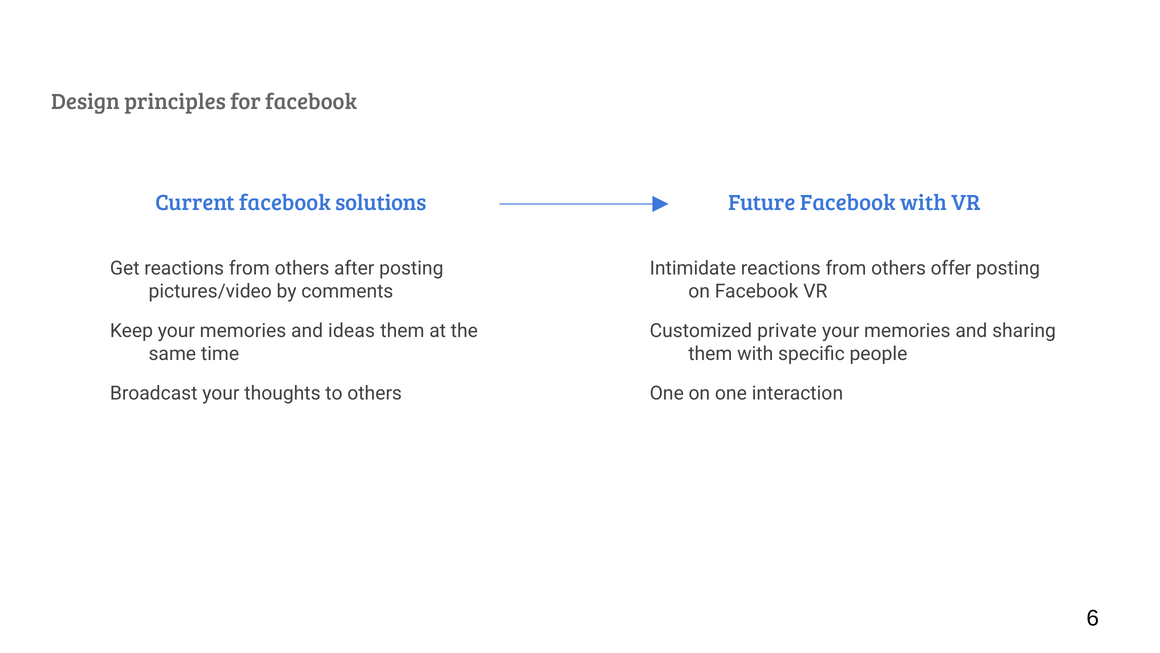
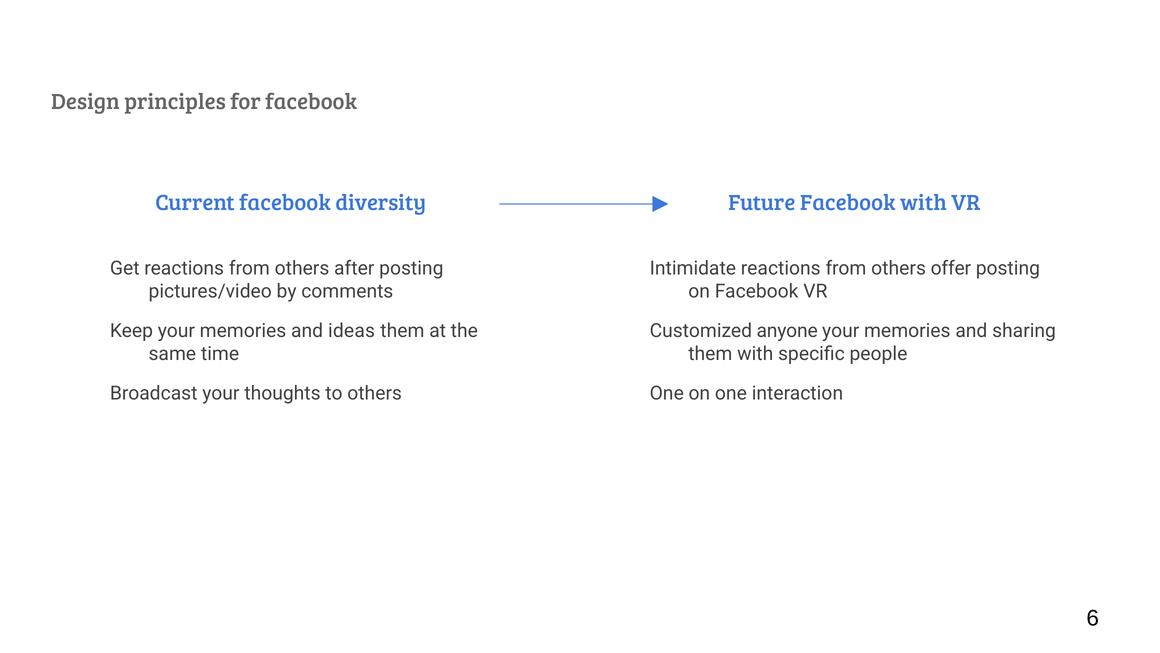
solutions: solutions -> diversity (381, 202)
private: private -> anyone (787, 331)
